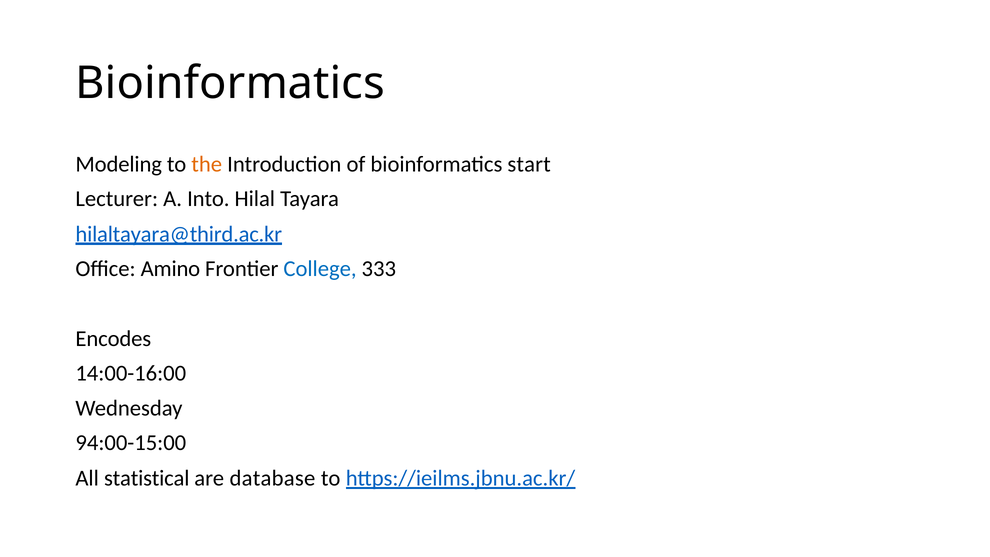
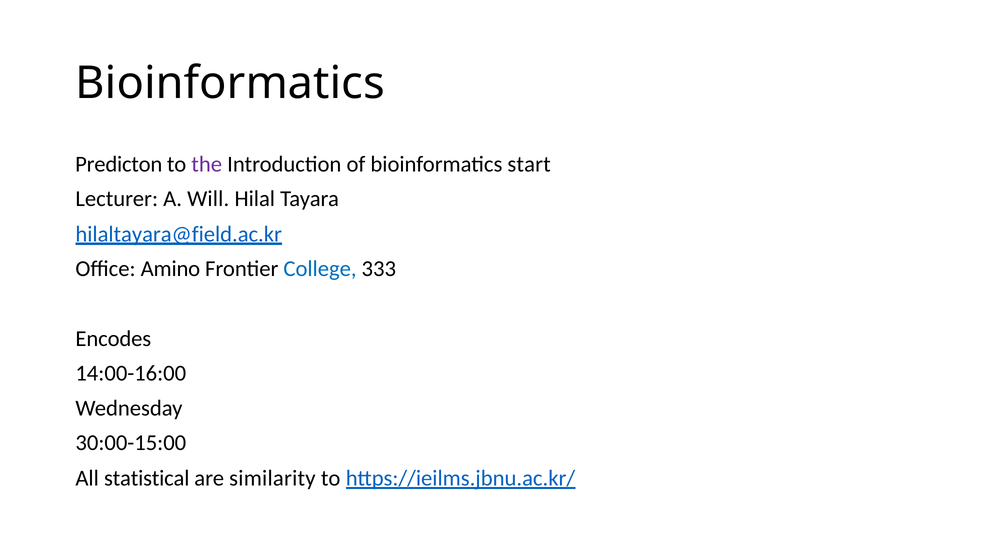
Modeling: Modeling -> Predicton (119, 164)
the colour: orange -> purple (207, 164)
Into: Into -> Will (208, 199)
hilaltayara@third.ac.kr: hilaltayara@third.ac.kr -> hilaltayara@field.ac.kr (179, 234)
94:00-15:00: 94:00-15:00 -> 30:00-15:00 (131, 443)
database: database -> similarity (272, 478)
